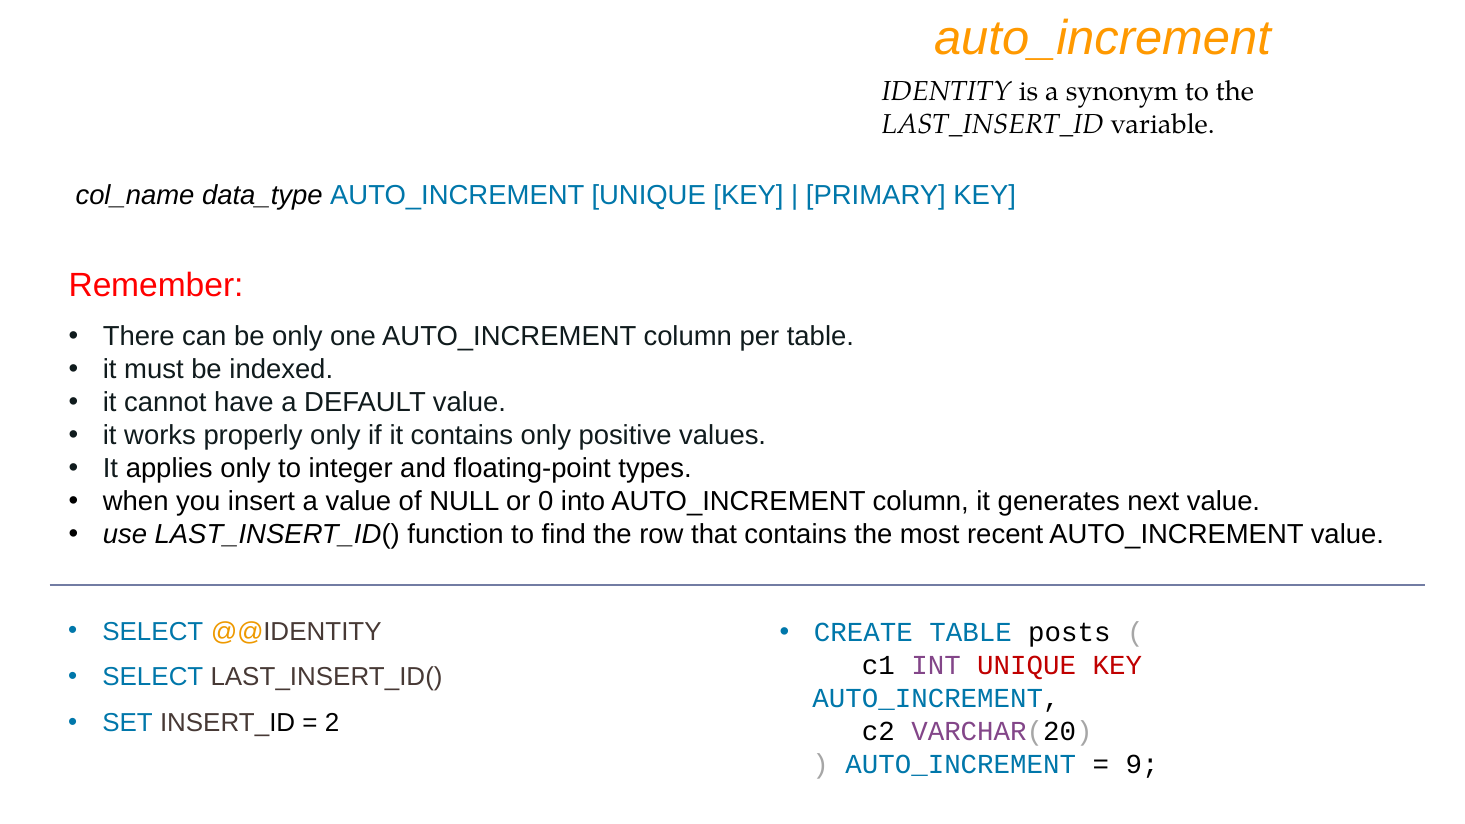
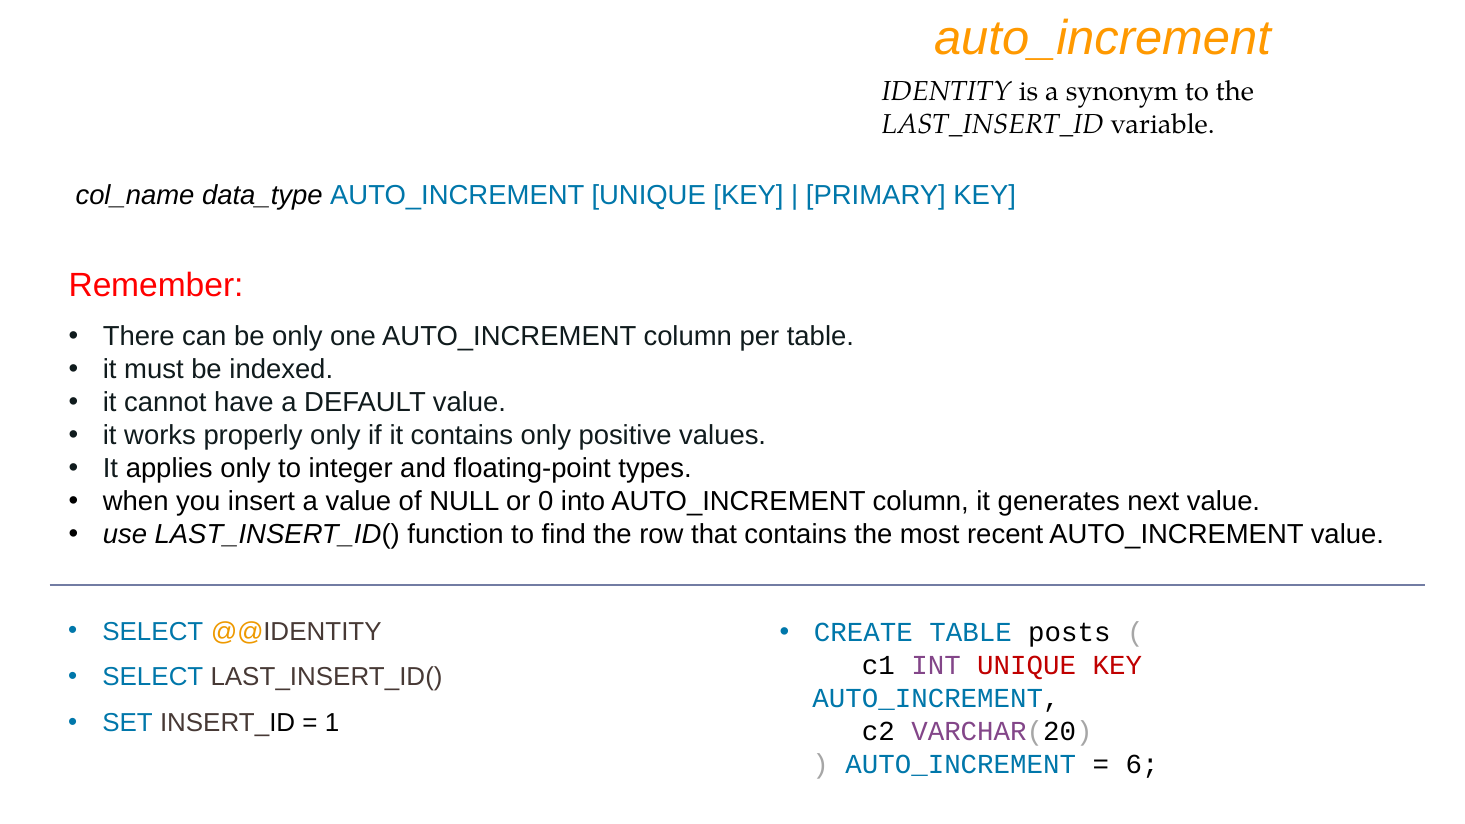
2: 2 -> 1 (332, 723)
9: 9 -> 6 (1142, 765)
